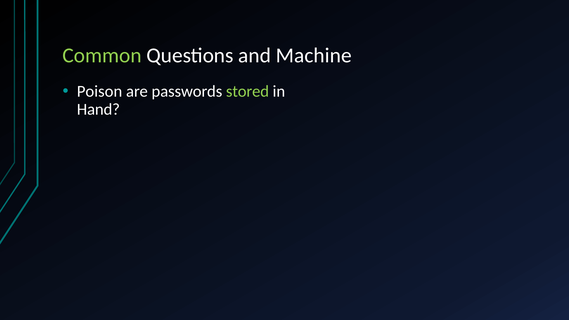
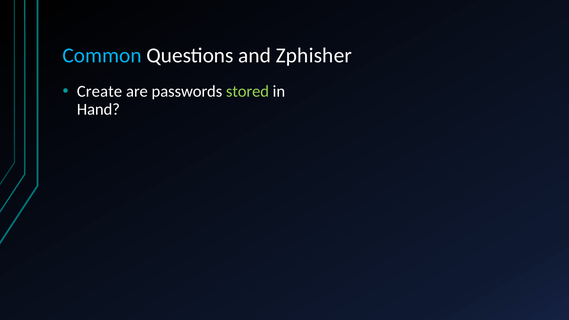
Common colour: light green -> light blue (102, 55)
Machine: Machine -> Zphisher (314, 55)
Poison: Poison -> Create (99, 91)
